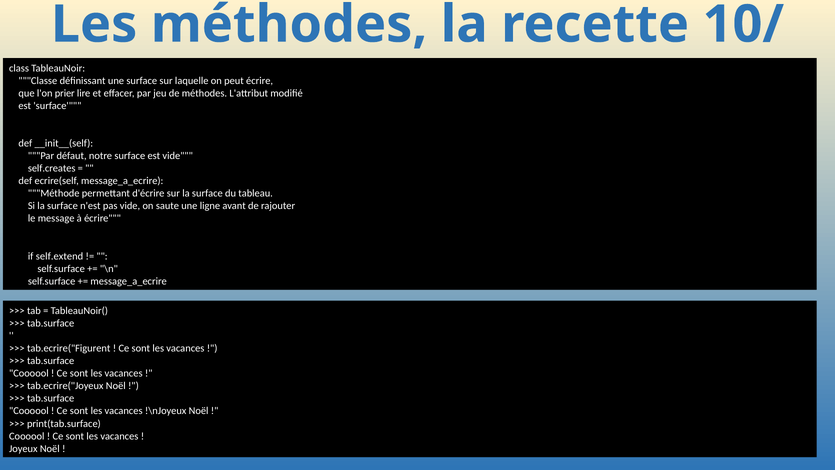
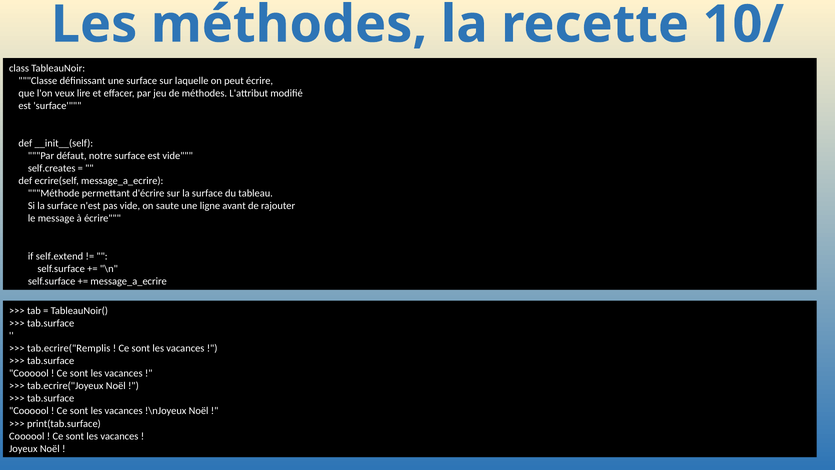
prier: prier -> veux (65, 93)
tab.ecrire("Figurent: tab.ecrire("Figurent -> tab.ecrire("Remplis (69, 348)
